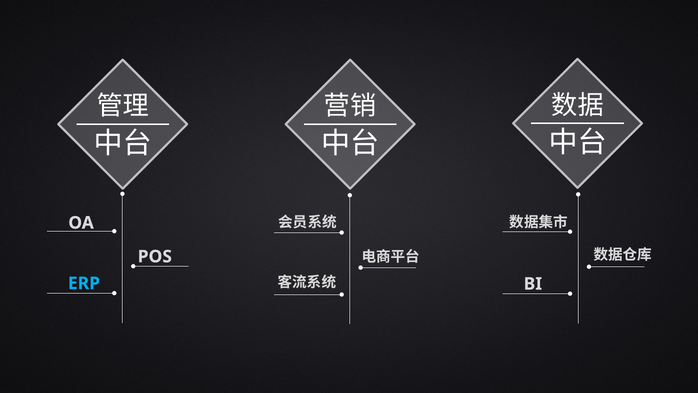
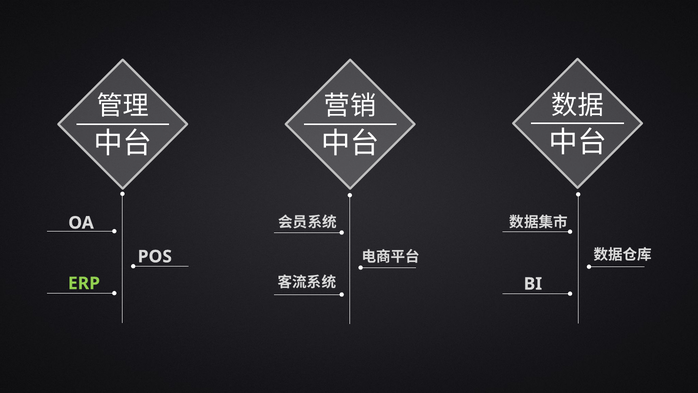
ERP colour: light blue -> light green (84, 283)
